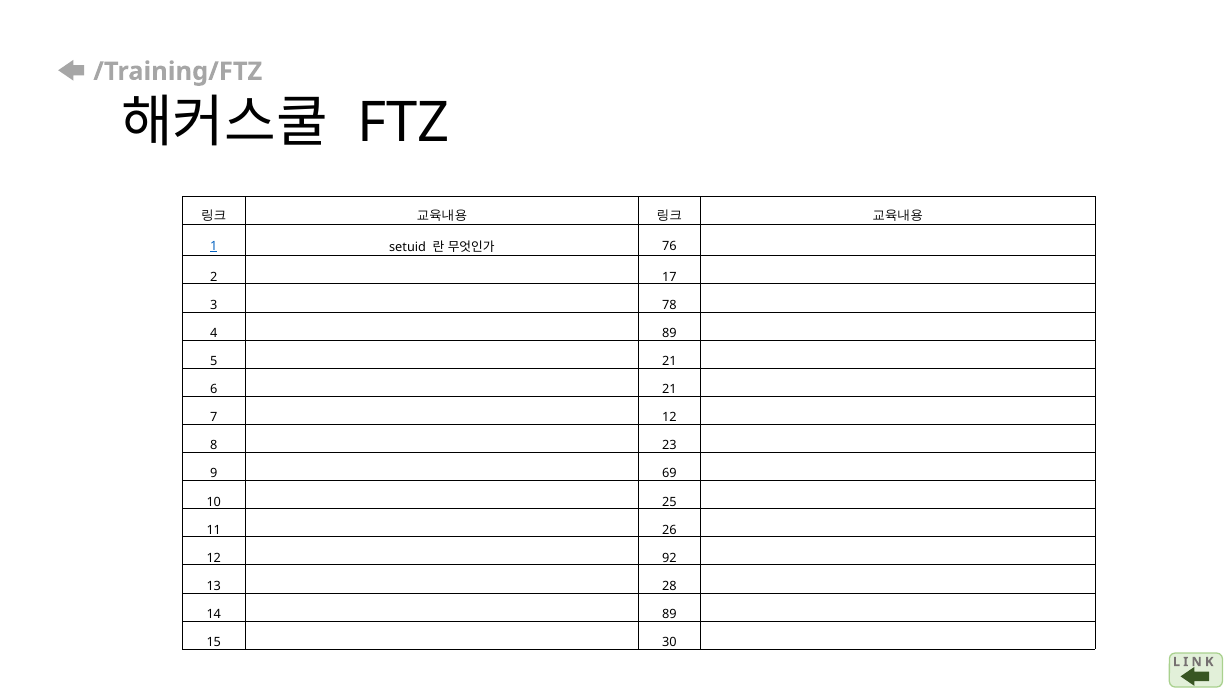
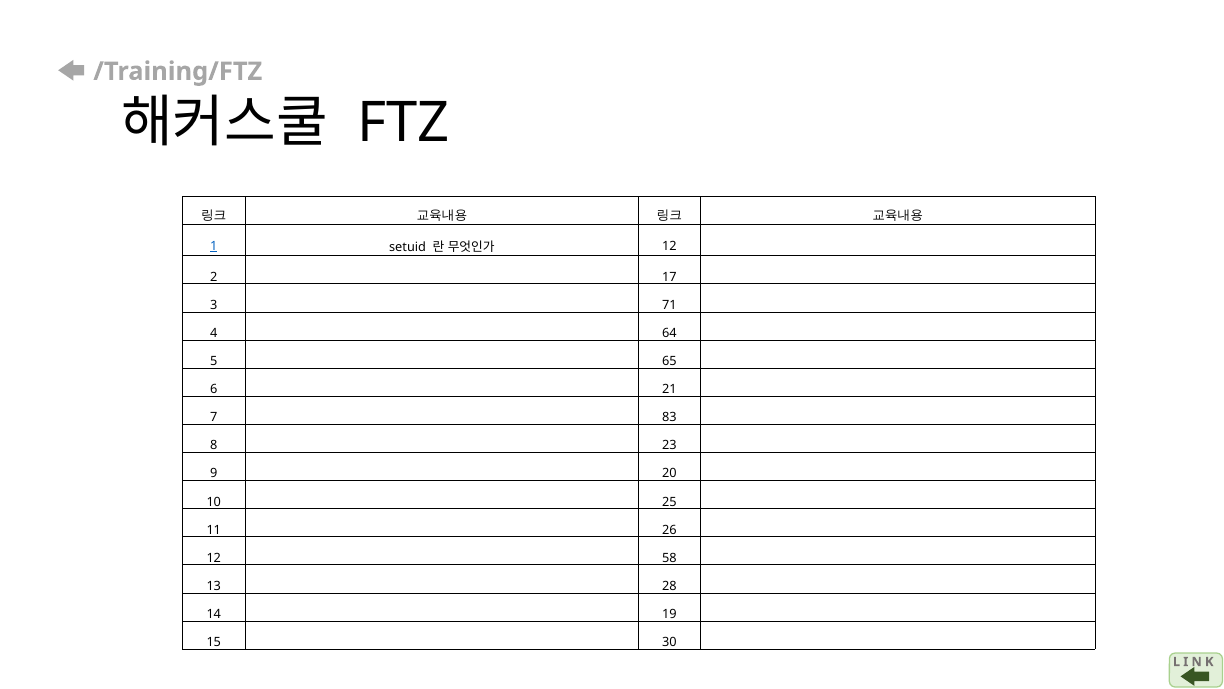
76: 76 -> 12 (669, 246)
78: 78 -> 71 (669, 305)
4 89: 89 -> 64 (669, 333)
5 21: 21 -> 65 (669, 361)
7 12: 12 -> 83 (669, 417)
69: 69 -> 20 (669, 473)
92: 92 -> 58 (669, 558)
14 89: 89 -> 19 (669, 614)
